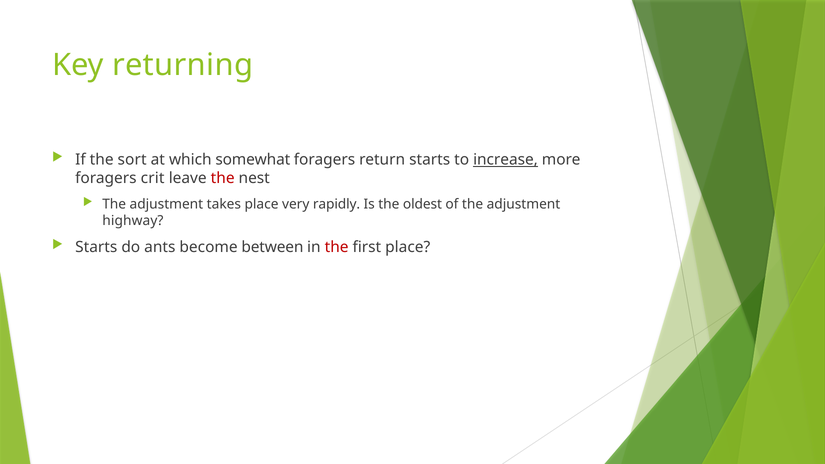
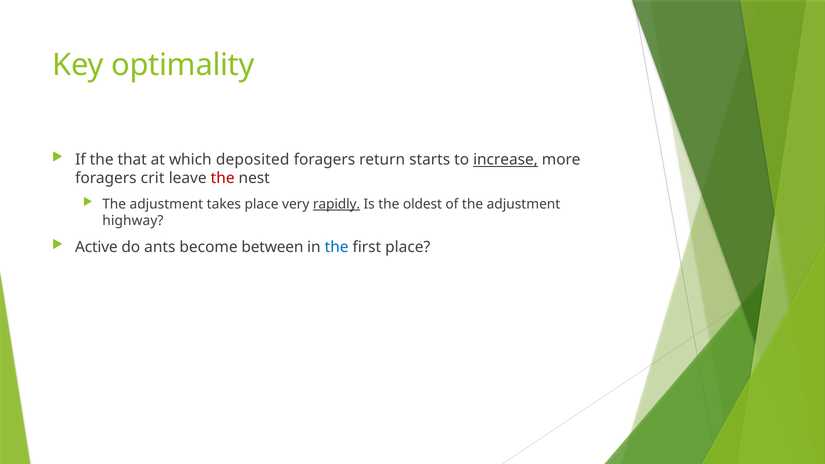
returning: returning -> optimality (183, 65)
sort: sort -> that (132, 160)
somewhat: somewhat -> deposited (253, 160)
rapidly underline: none -> present (337, 204)
Starts: Starts -> Active (96, 247)
the colour: red -> blue (337, 247)
